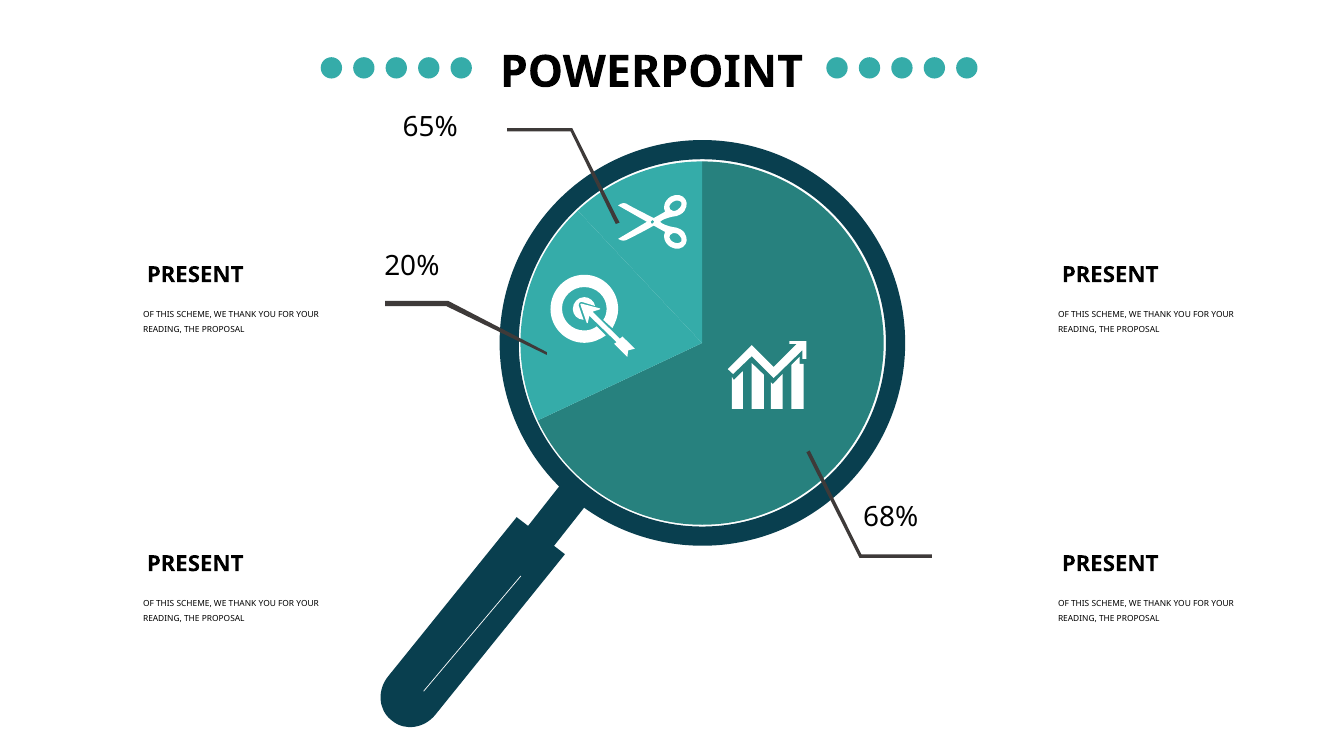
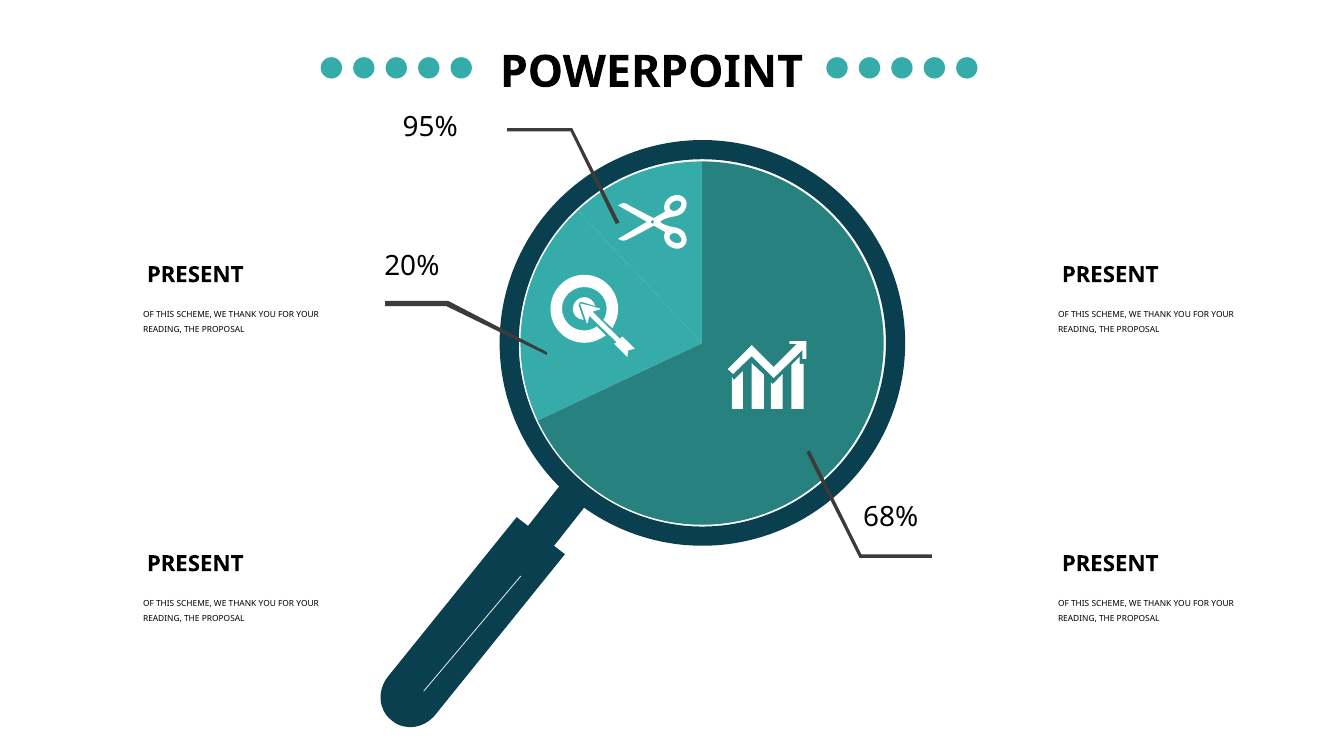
65%: 65% -> 95% (430, 127)
